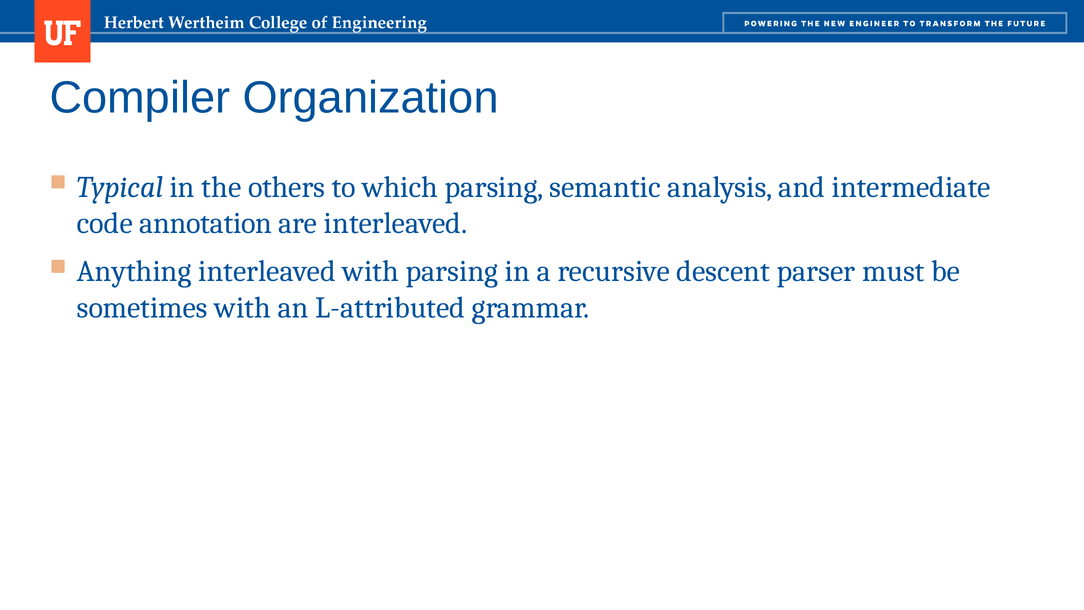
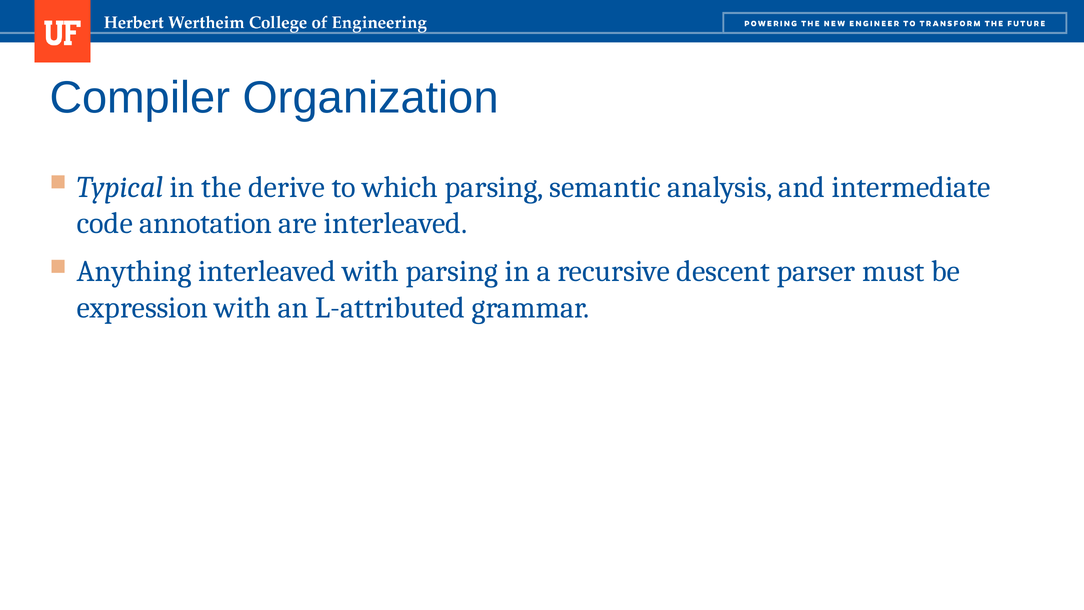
others: others -> derive (286, 187)
sometimes: sometimes -> expression (142, 307)
